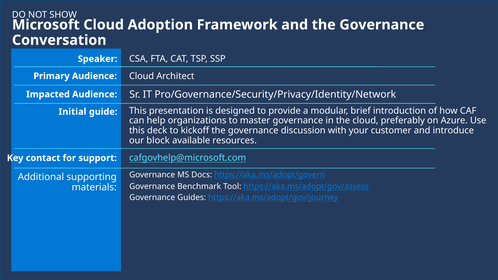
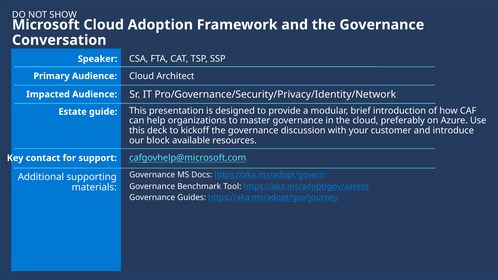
Initial: Initial -> Estate (73, 112)
